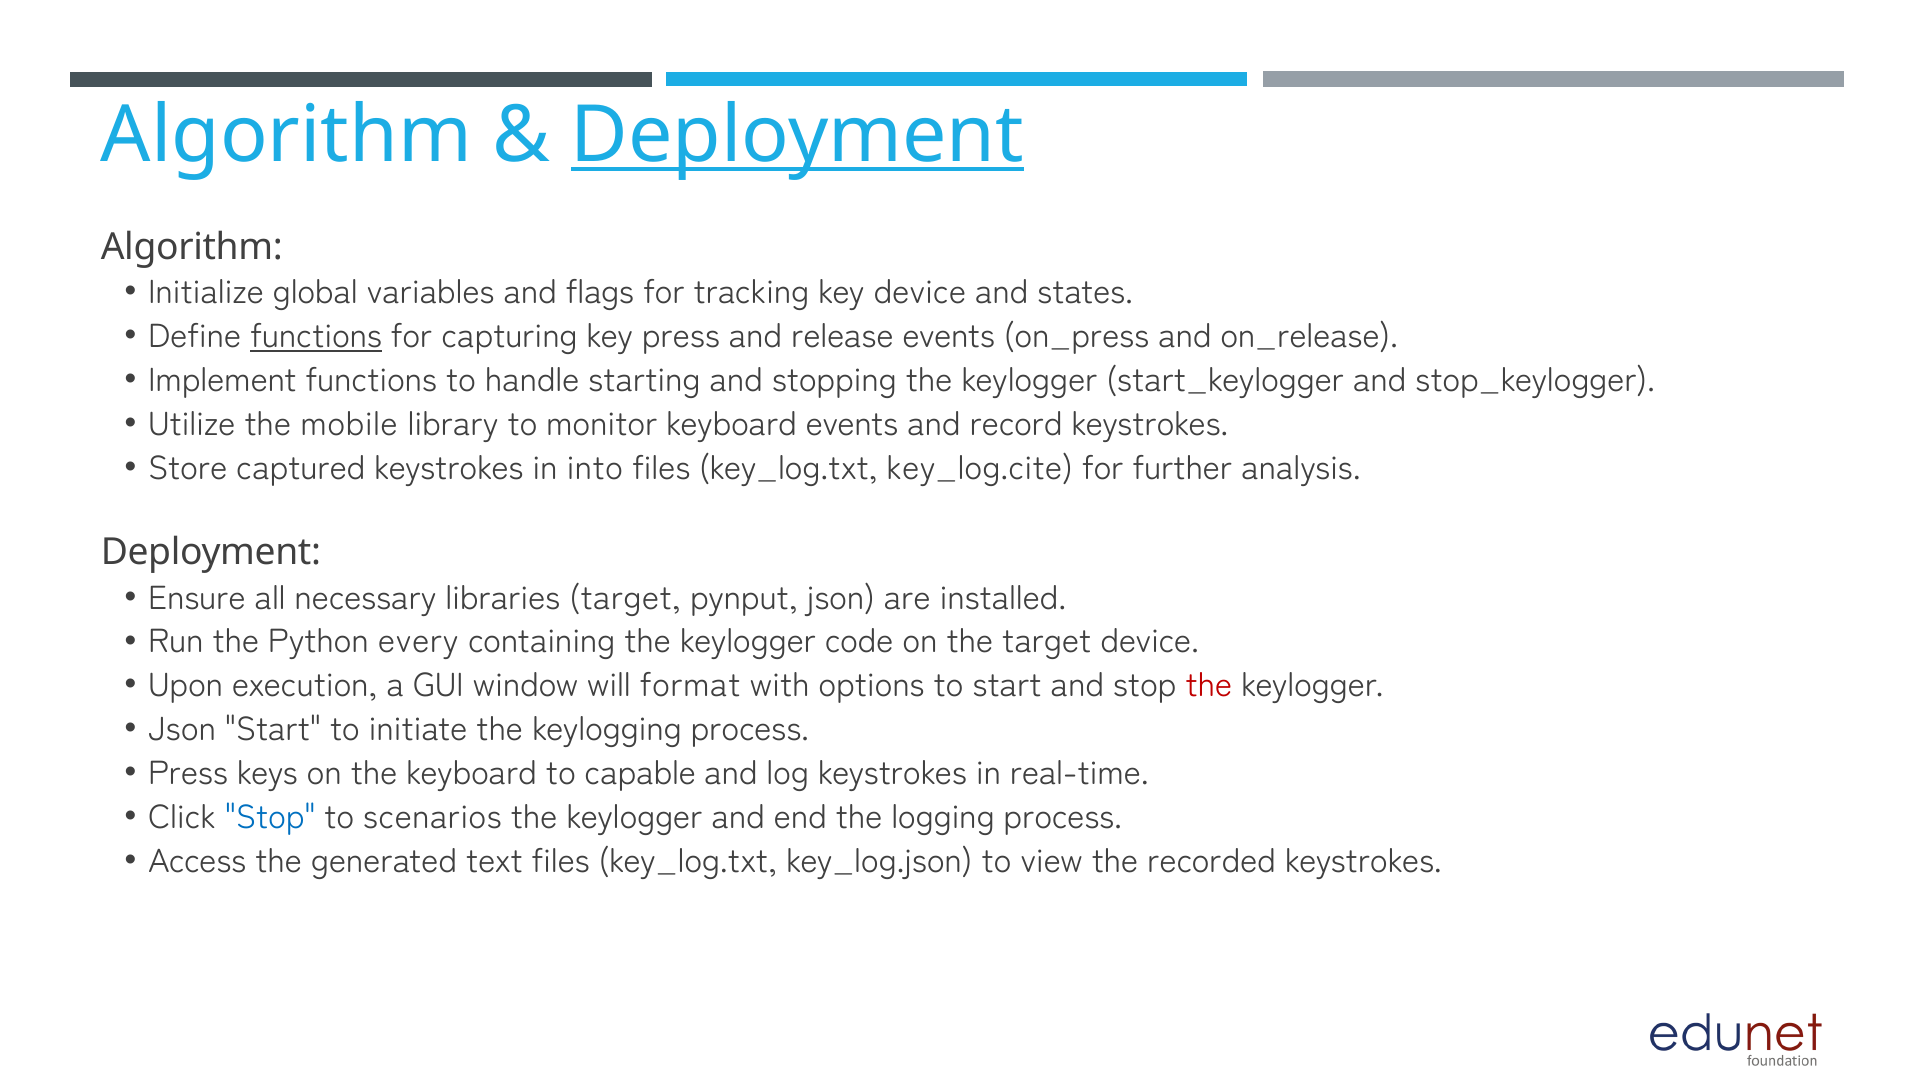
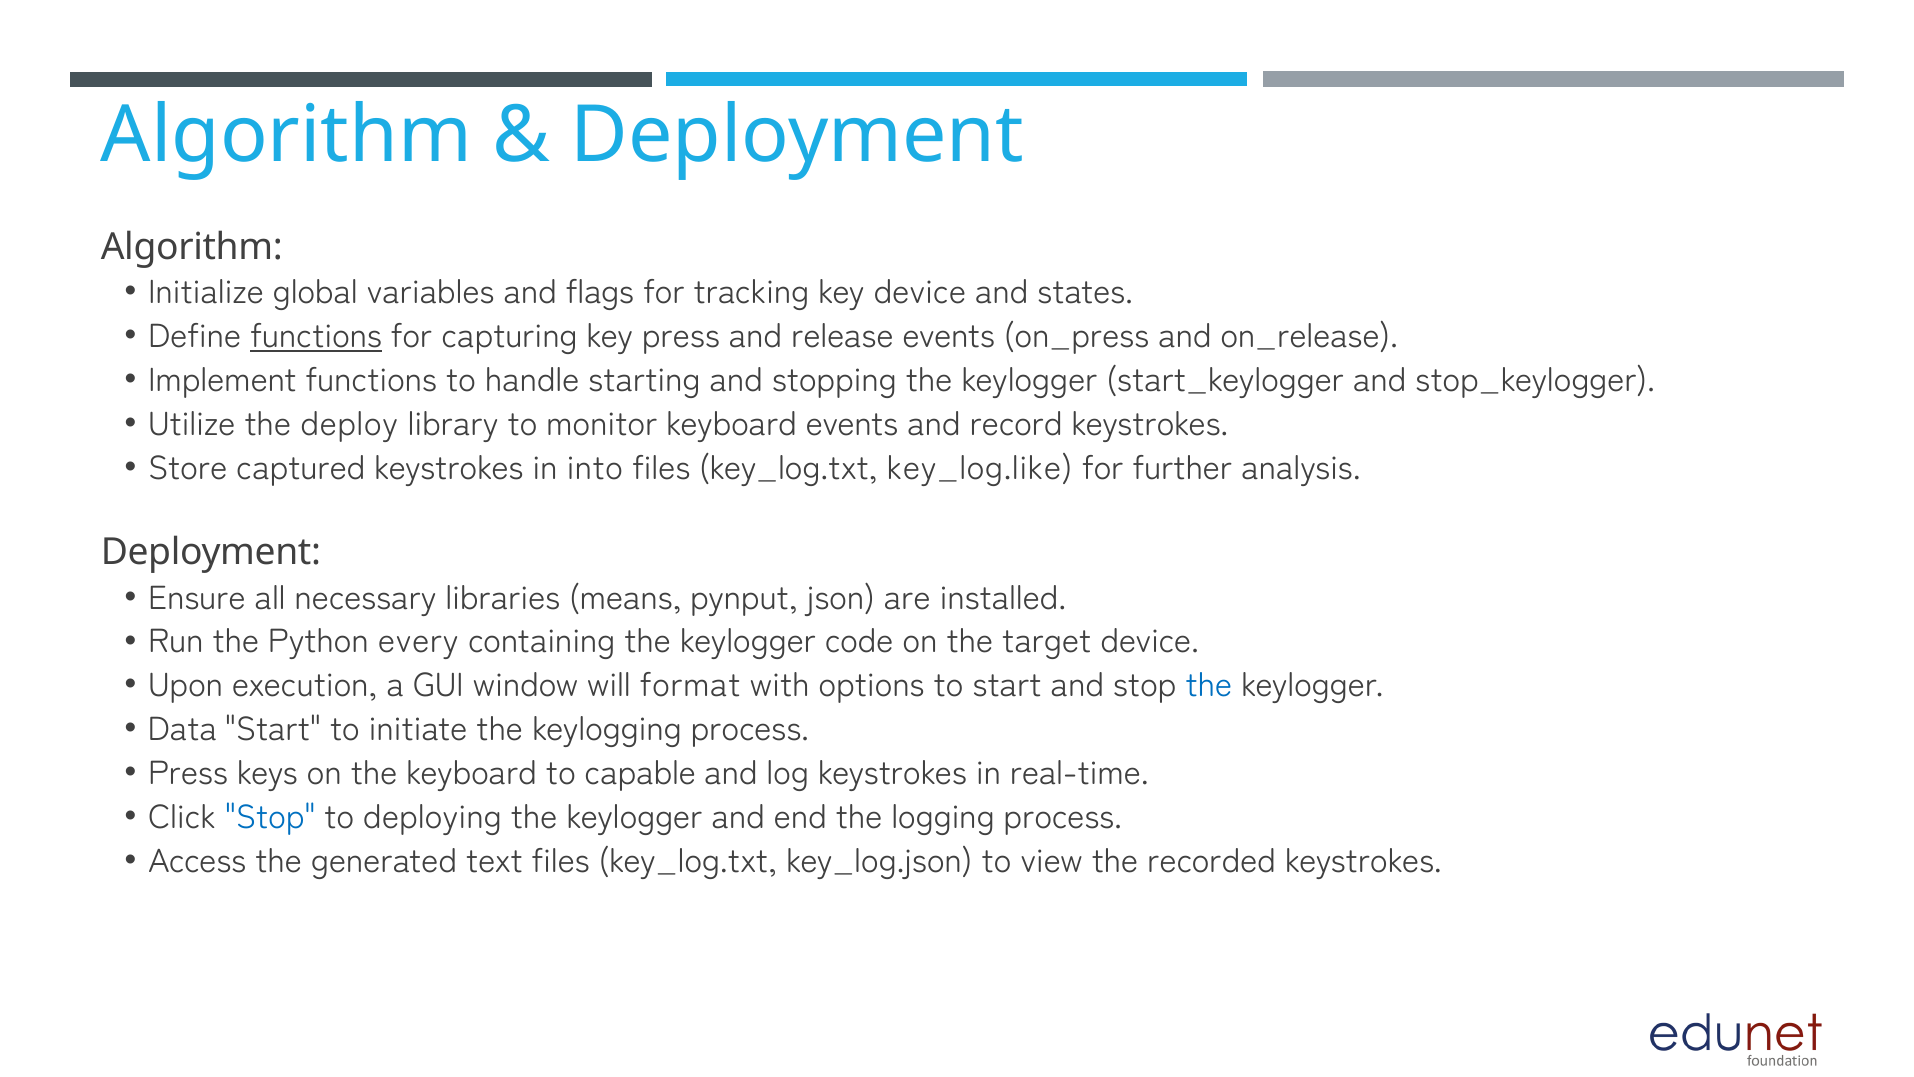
Deployment underline: present -> none (797, 135)
mobile: mobile -> deploy (349, 424)
key_log.cite: key_log.cite -> key_log.like (980, 468)
libraries target: target -> means (625, 598)
the colour: red -> blue (1209, 686)
Json: Json -> Data (182, 729)
scenarios: scenarios -> deploying (432, 817)
